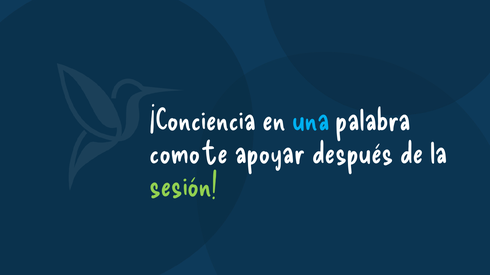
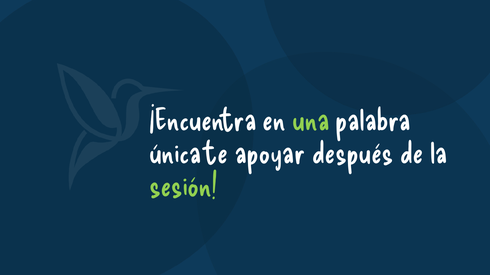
¡Conciencia: ¡Conciencia -> ¡Encuentra (203, 121)
una colour: light blue -> light green (311, 121)
como: como -> única (175, 154)
